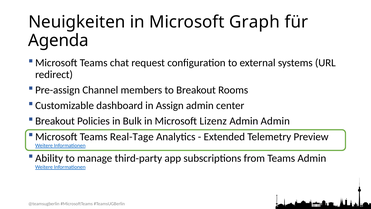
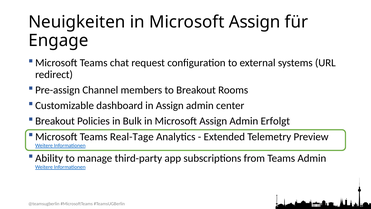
Neuigkeiten in Microsoft Graph: Graph -> Assign (255, 22)
Agenda: Agenda -> Engage (58, 40)
Bulk in Microsoft Lizenz: Lizenz -> Assign (213, 121)
Admin Admin: Admin -> Erfolgt (275, 121)
